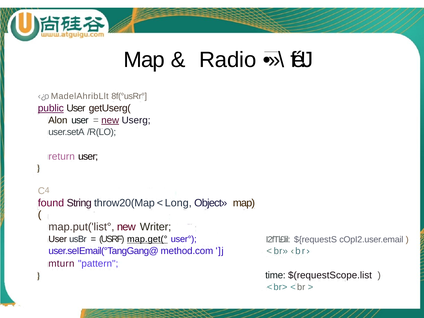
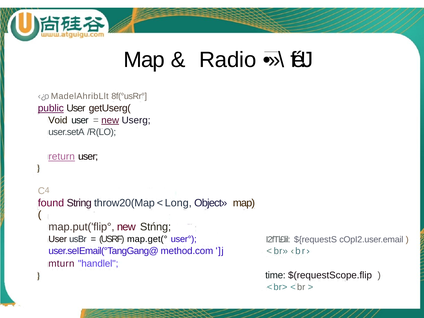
Alon: Alon -> Void (58, 120)
return underline: none -> present (62, 157)
map.put('list°: map.put('list° -> map.put('flip° (81, 227)
Writer: Writer -> Stńng (156, 227)
map.get(° underline: present -> none (147, 239)
pattern: pattern -> handlel (98, 263)
$(requestScope.list: $(requestScope.list -> $(requestScope.flip (330, 275)
